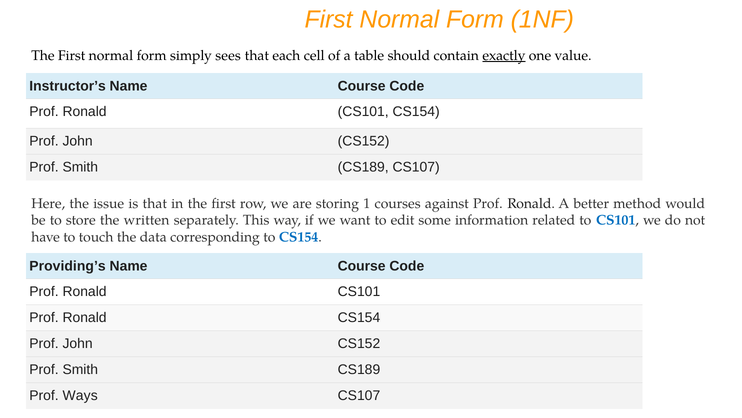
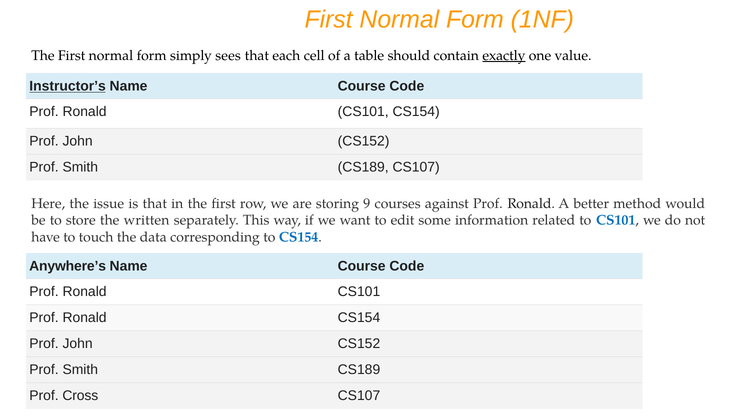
Instructor’s underline: none -> present (68, 86)
1: 1 -> 9 (367, 203)
Providing’s: Providing’s -> Anywhere’s (68, 266)
Ways: Ways -> Cross (80, 395)
